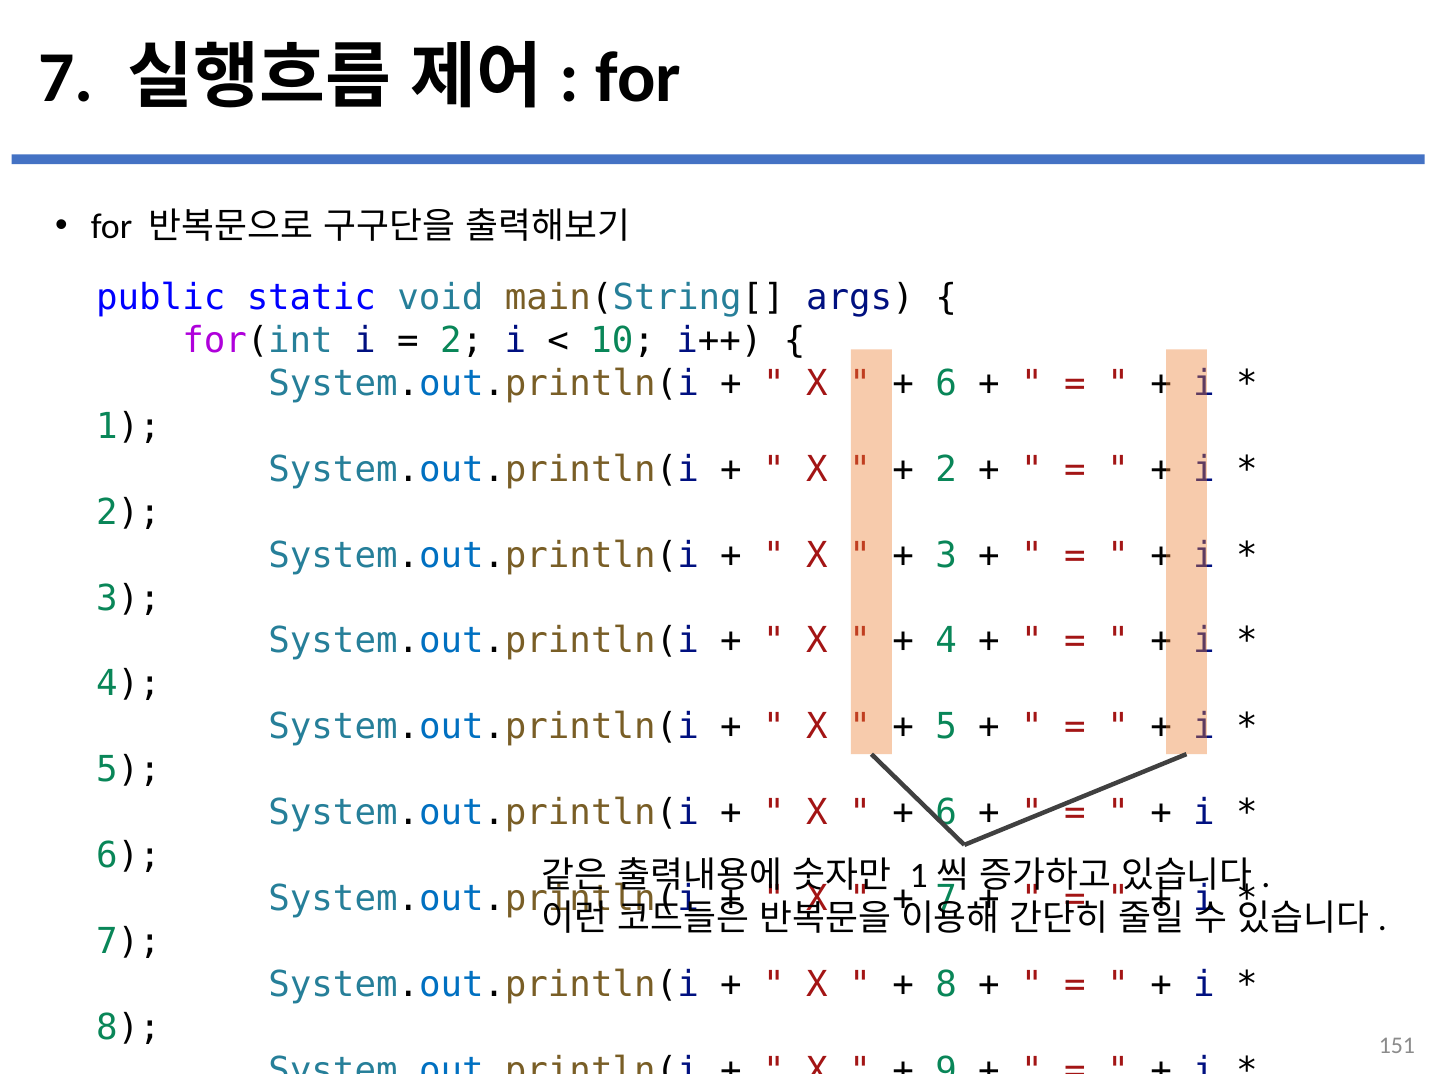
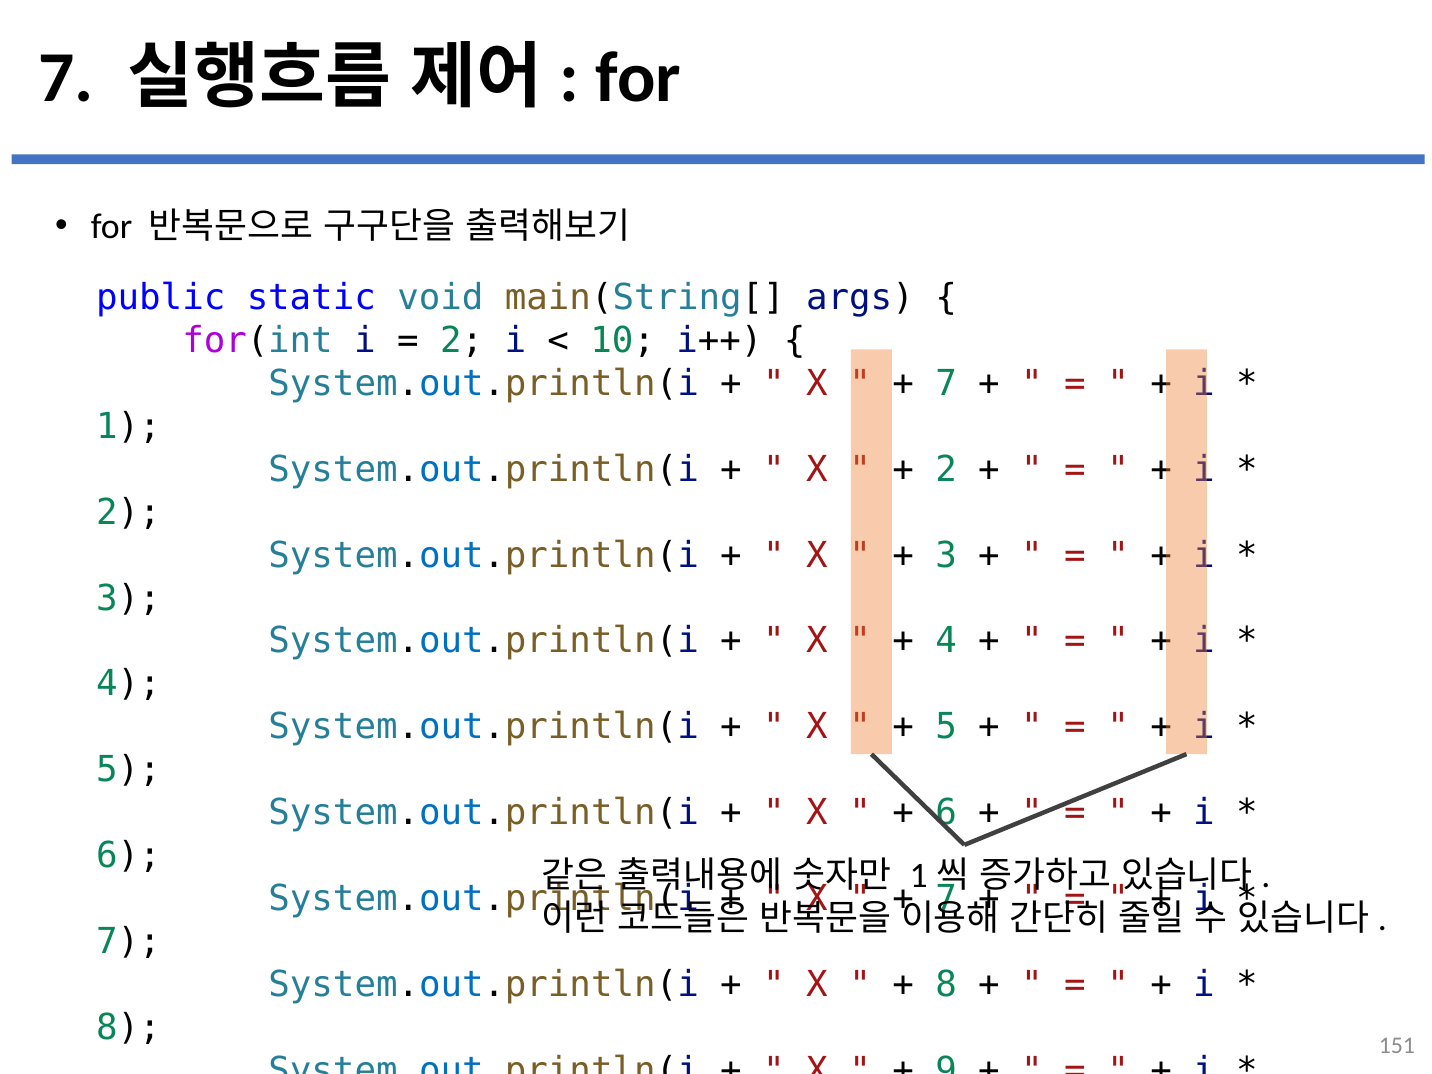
6: 6 -> 7 (946, 383)
